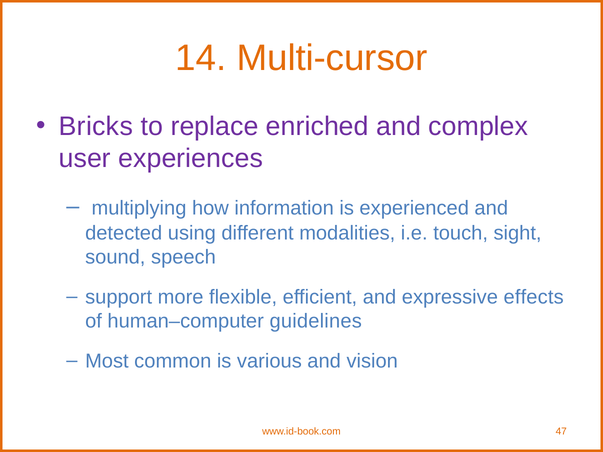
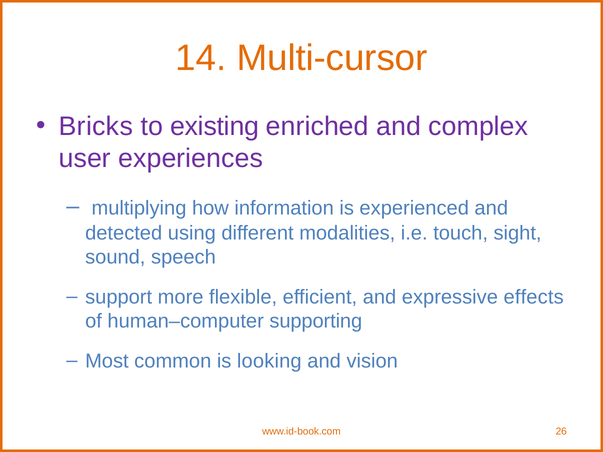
replace: replace -> existing (215, 126)
guidelines: guidelines -> supporting (316, 321)
various: various -> looking (269, 361)
47: 47 -> 26 (561, 432)
